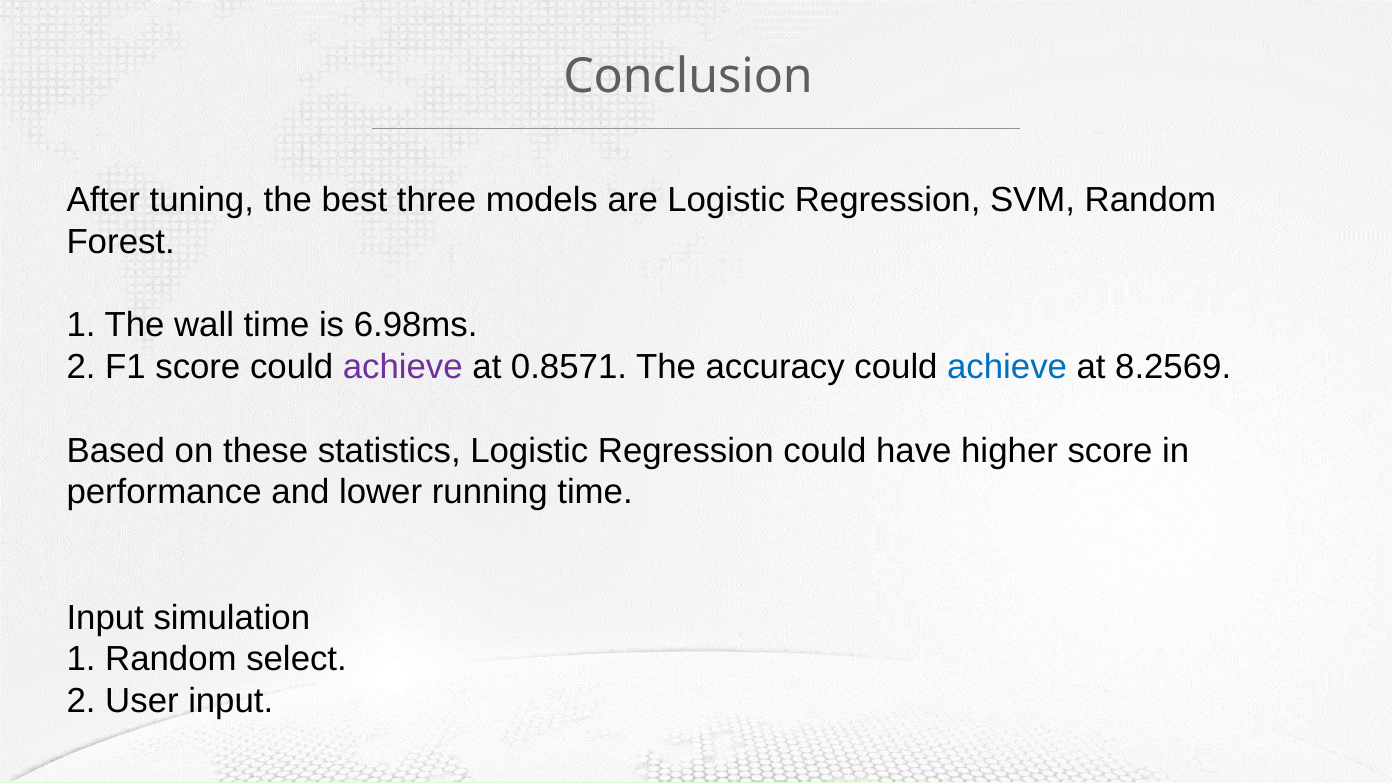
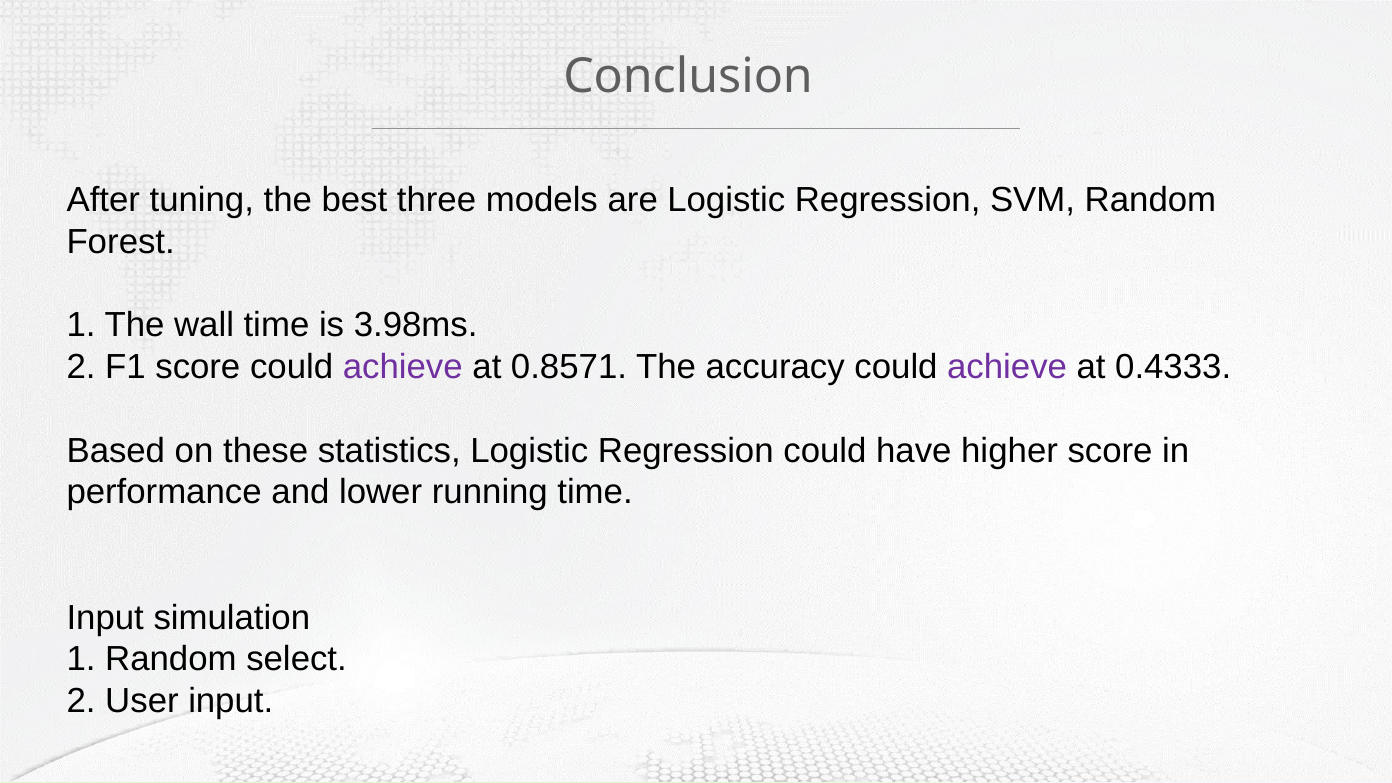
6.98ms: 6.98ms -> 3.98ms (416, 325)
achieve colour: blue -> purple (1007, 367)
8.2569: 8.2569 -> 0.4333 (1173, 367)
